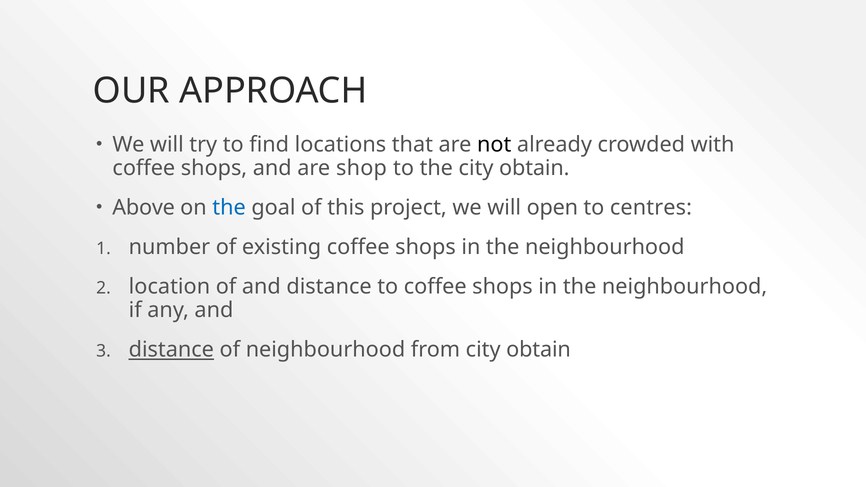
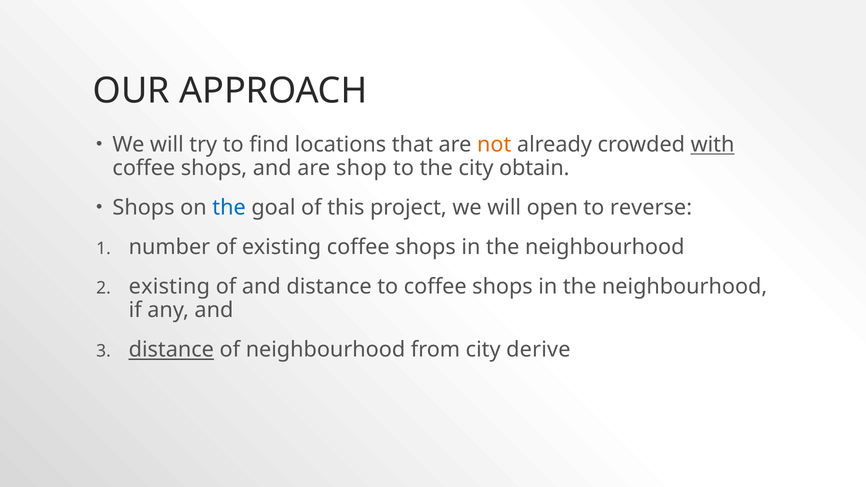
not colour: black -> orange (494, 145)
with underline: none -> present (713, 145)
Above: Above -> Shops (144, 208)
centres: centres -> reverse (651, 208)
location: location -> existing (169, 287)
from city obtain: obtain -> derive (538, 350)
